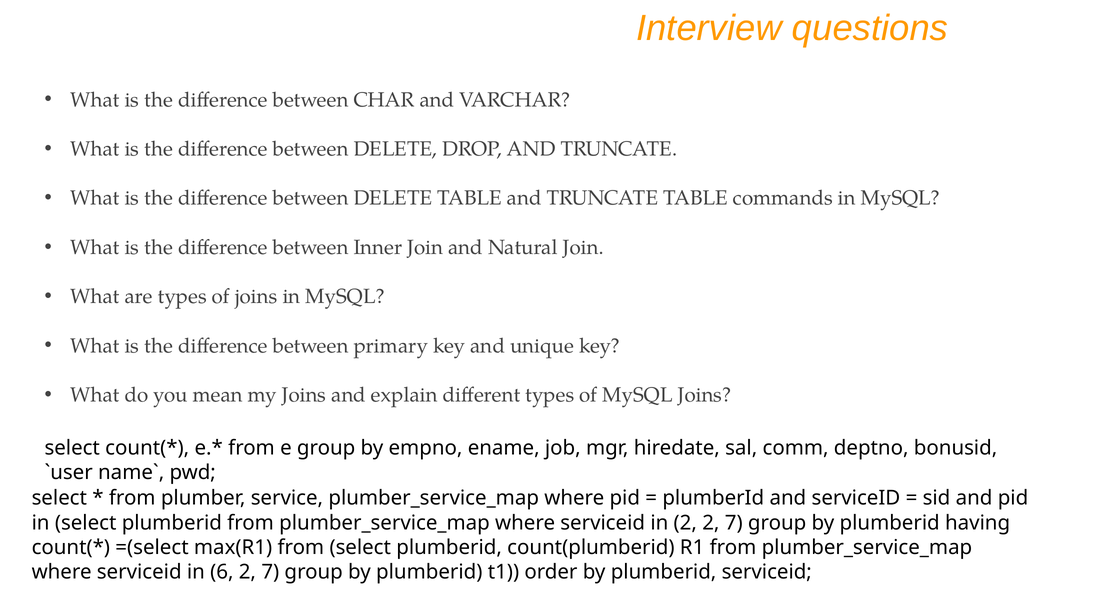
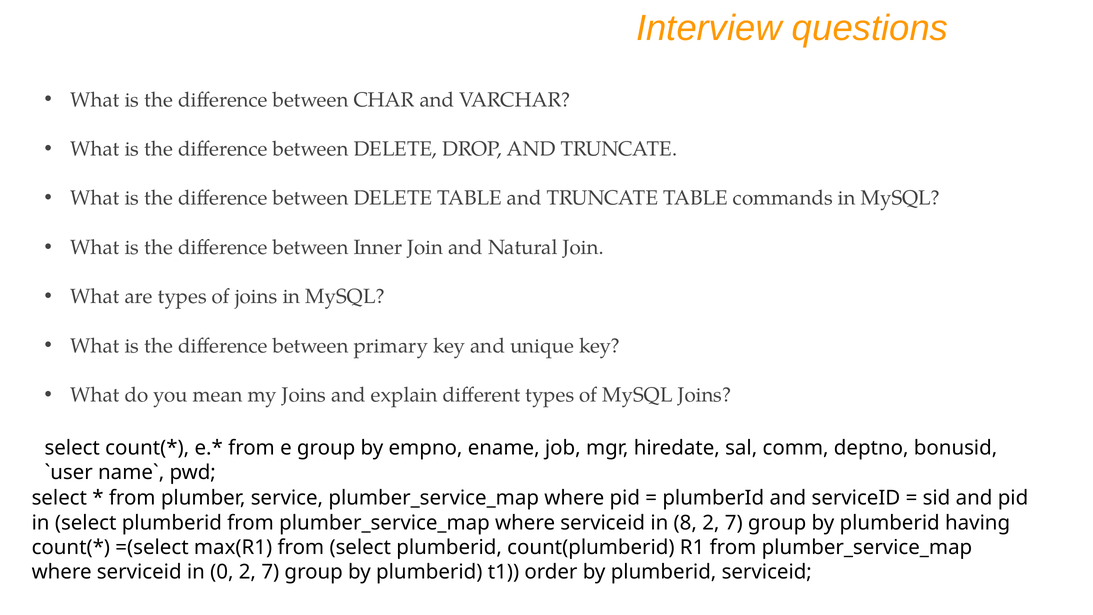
in 2: 2 -> 8 (685, 523)
6: 6 -> 0 (222, 572)
